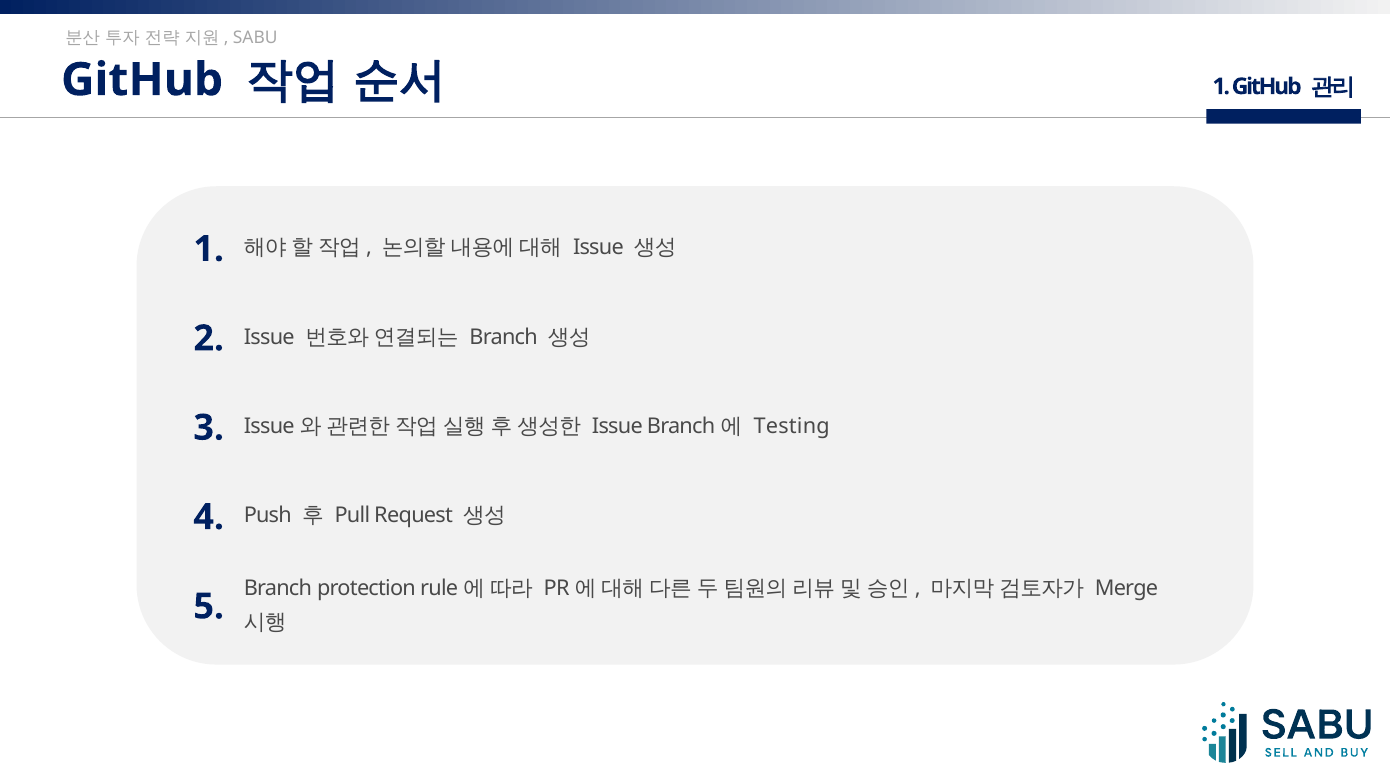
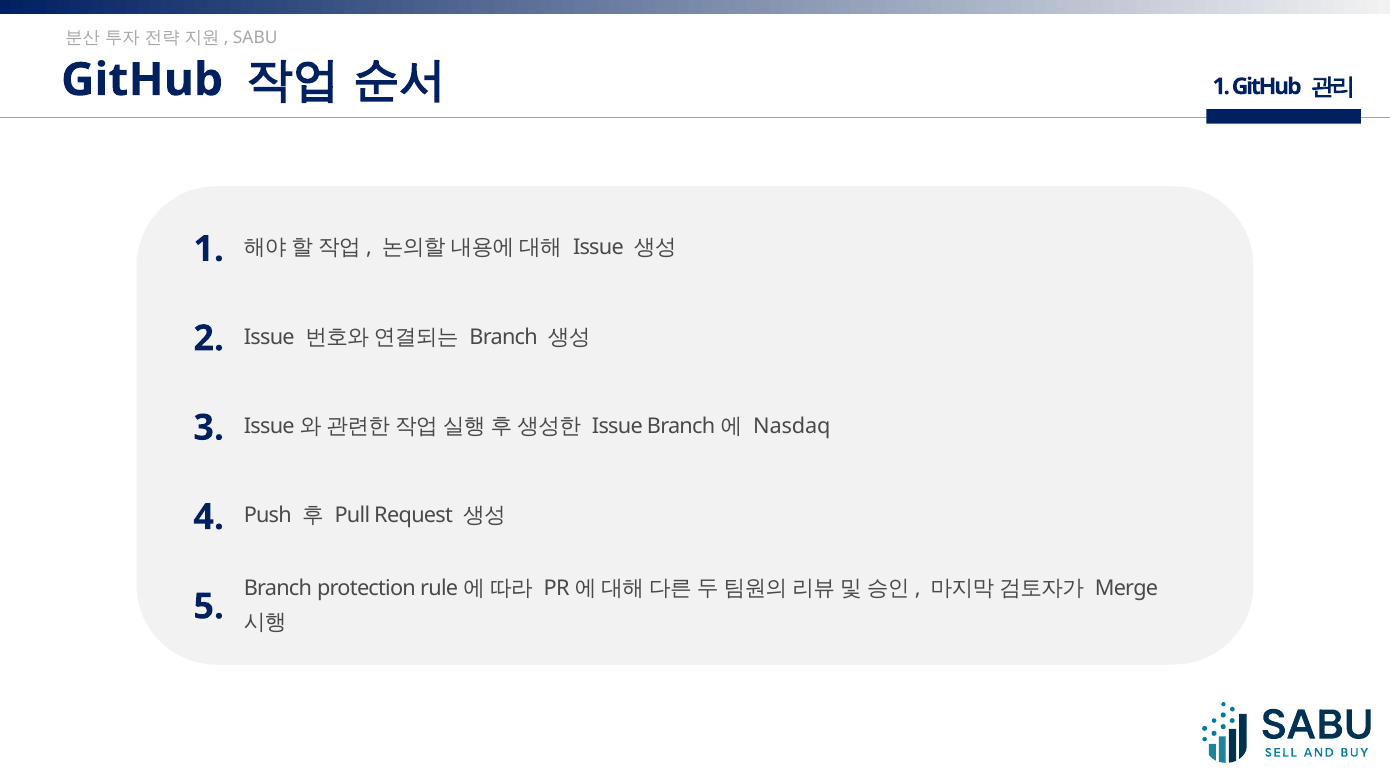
Testing: Testing -> Nasdaq (792, 426)
